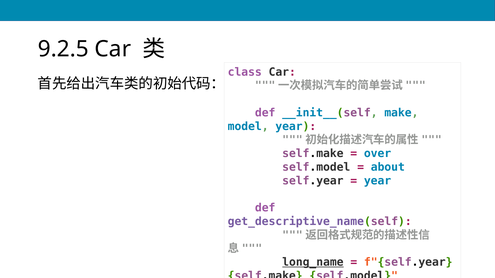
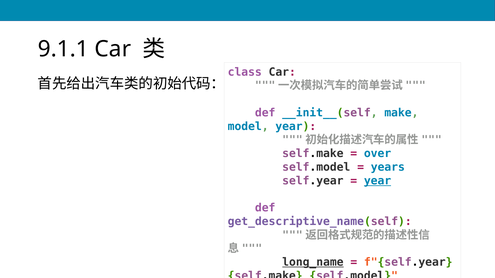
9.2.5: 9.2.5 -> 9.1.1 (63, 49)
about: about -> years (388, 167)
year underline: none -> present (378, 181)
